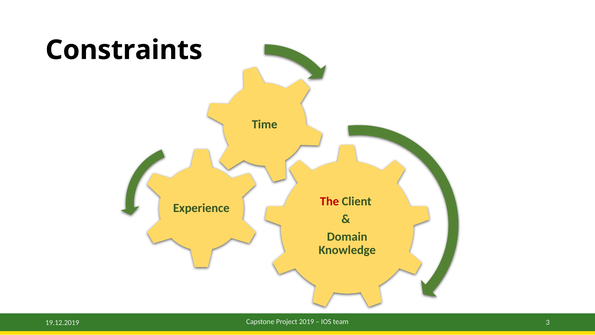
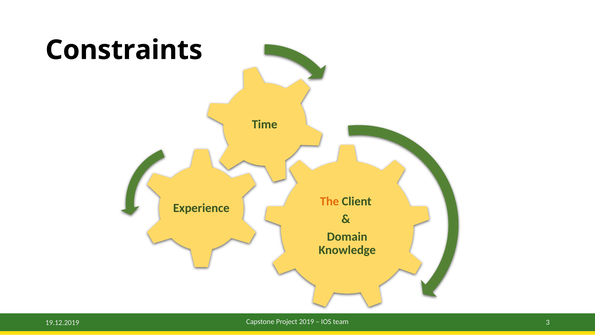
The colour: red -> orange (329, 201)
